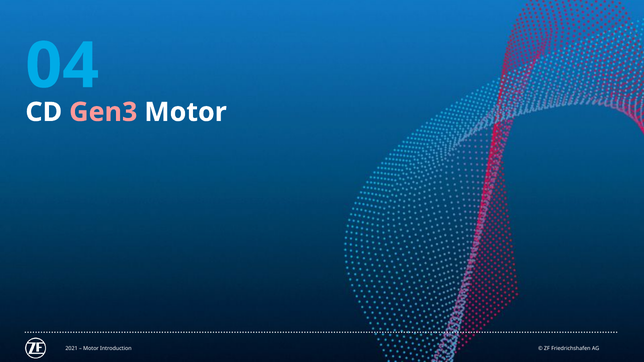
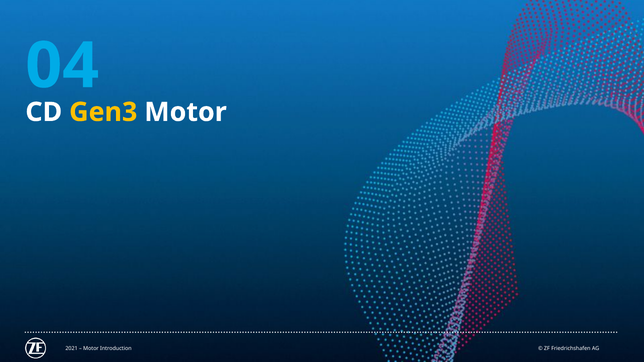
Gen3 colour: pink -> yellow (103, 112)
